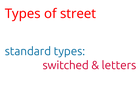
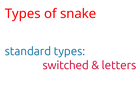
street: street -> snake (78, 14)
